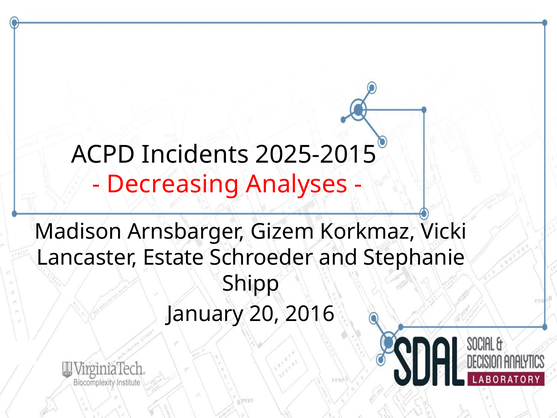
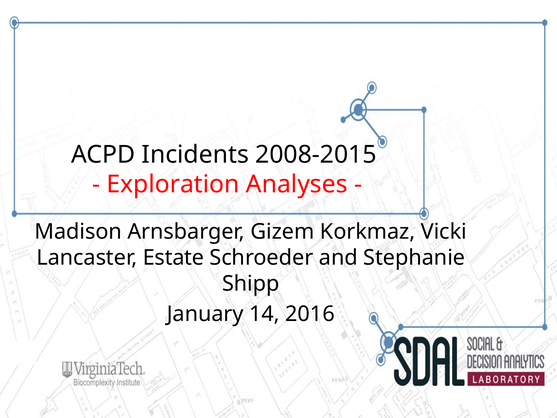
2025-2015: 2025-2015 -> 2008-2015 (316, 155)
Decreasing: Decreasing -> Exploration (173, 184)
20: 20 -> 14 (264, 314)
